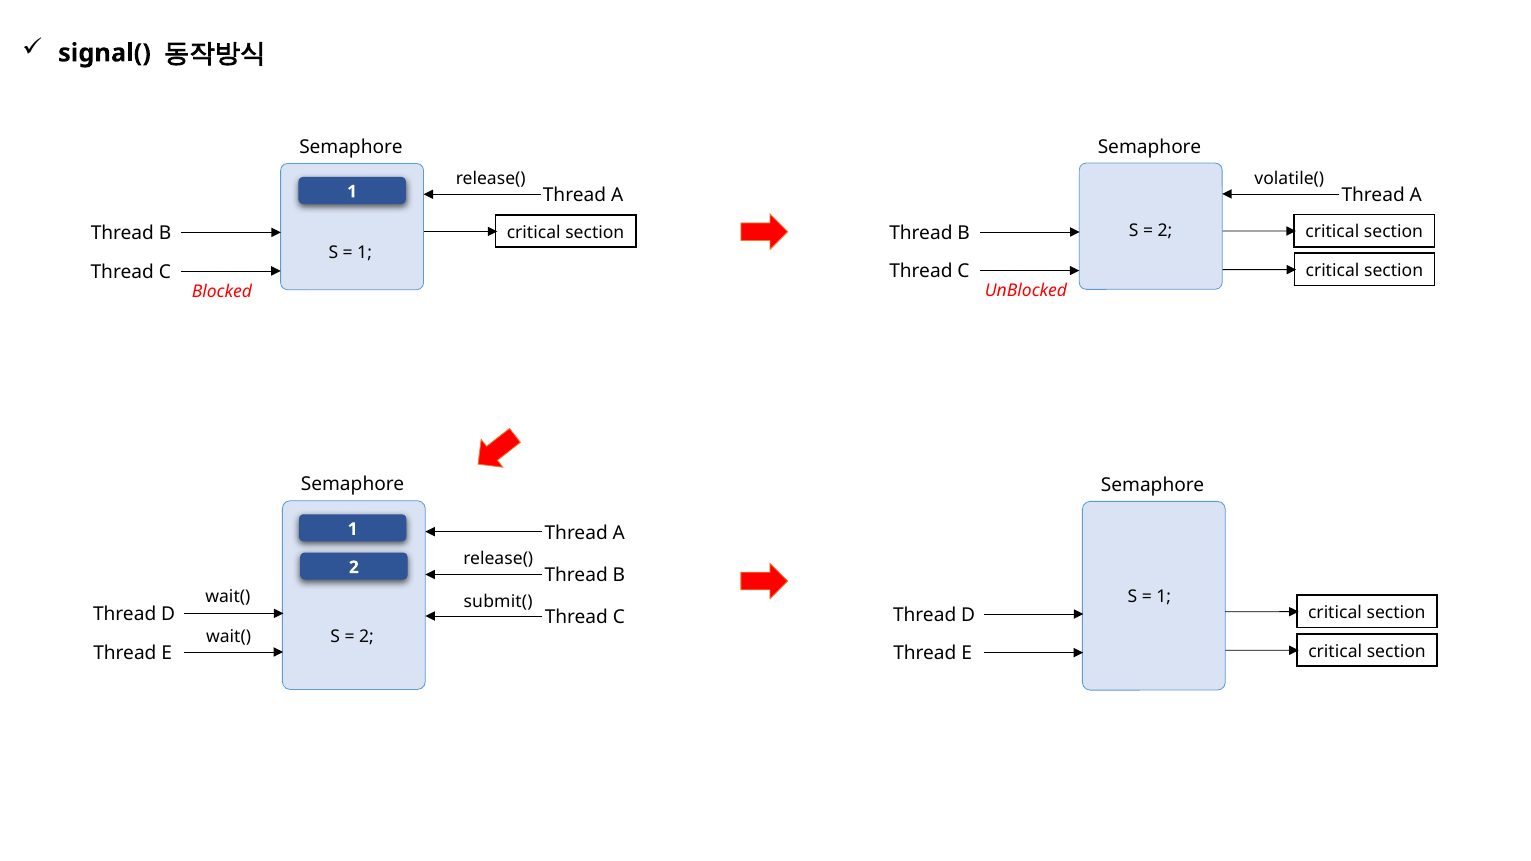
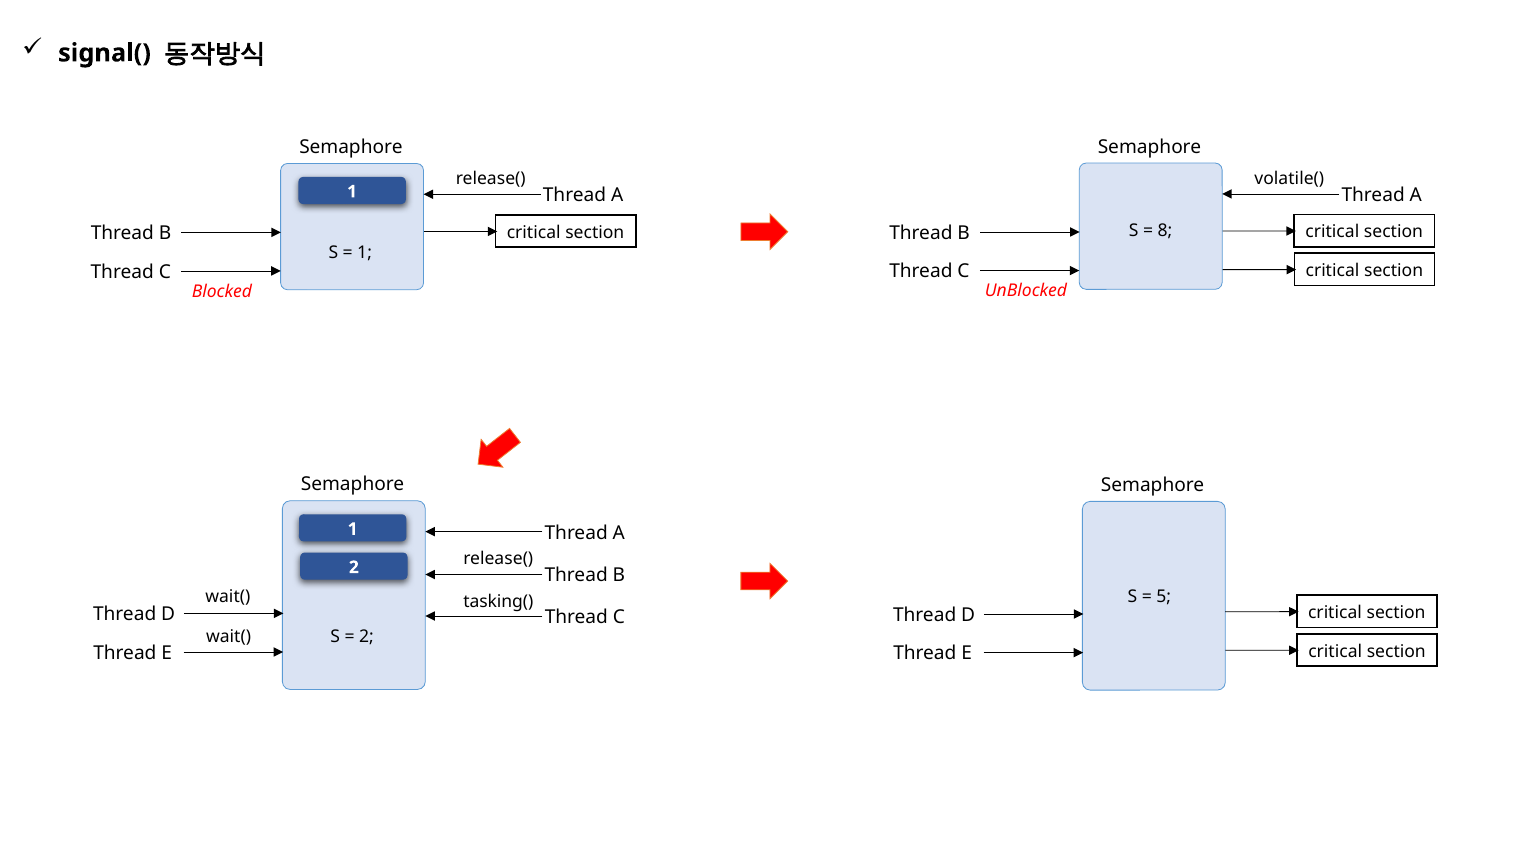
2: 2 -> 8 (1165, 230)
1: 1 -> 5 (1164, 597)
submit(: submit( -> tasking( (498, 602)
